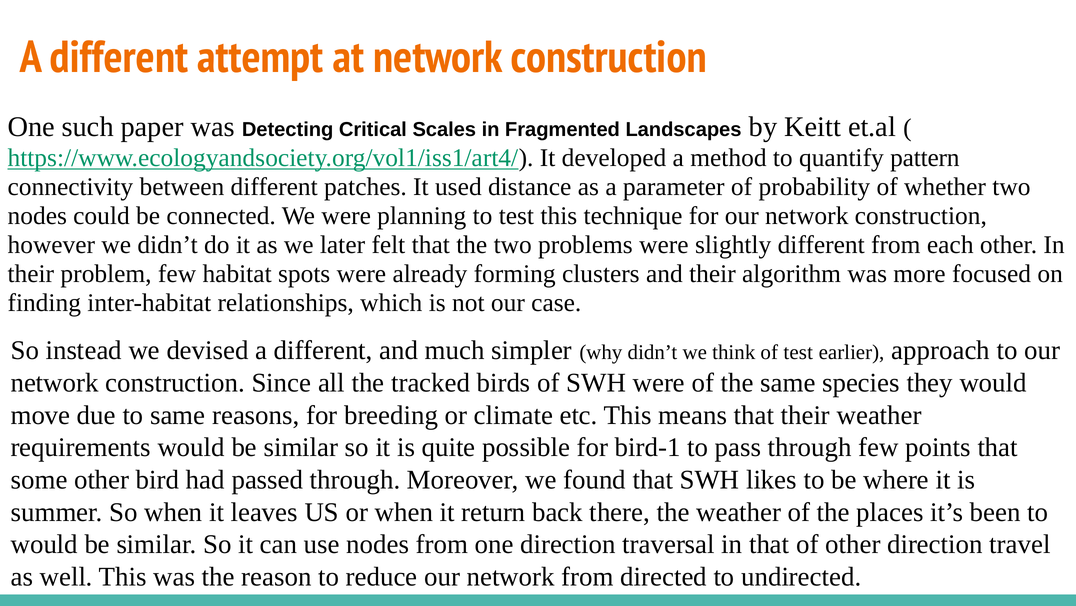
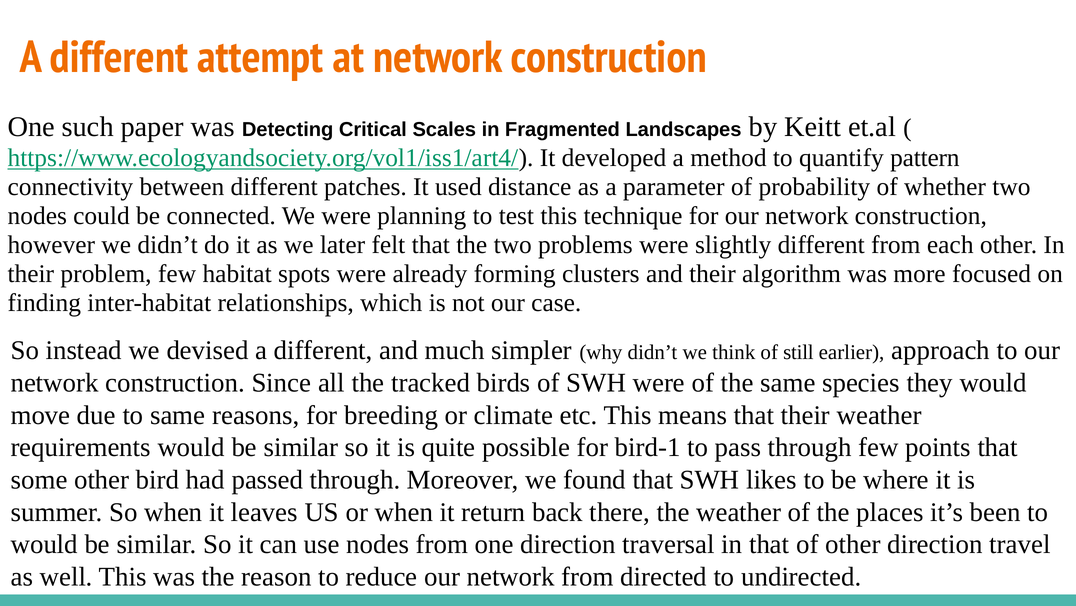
of test: test -> still (798, 352)
